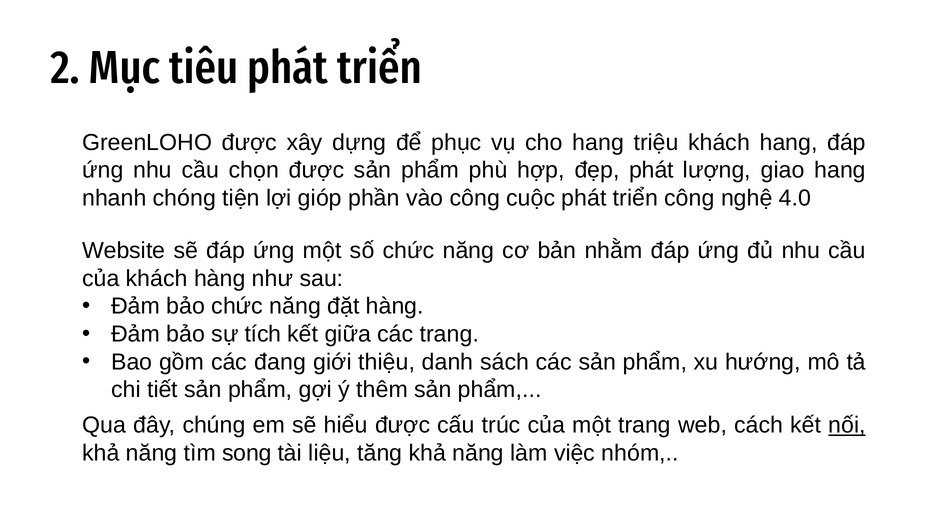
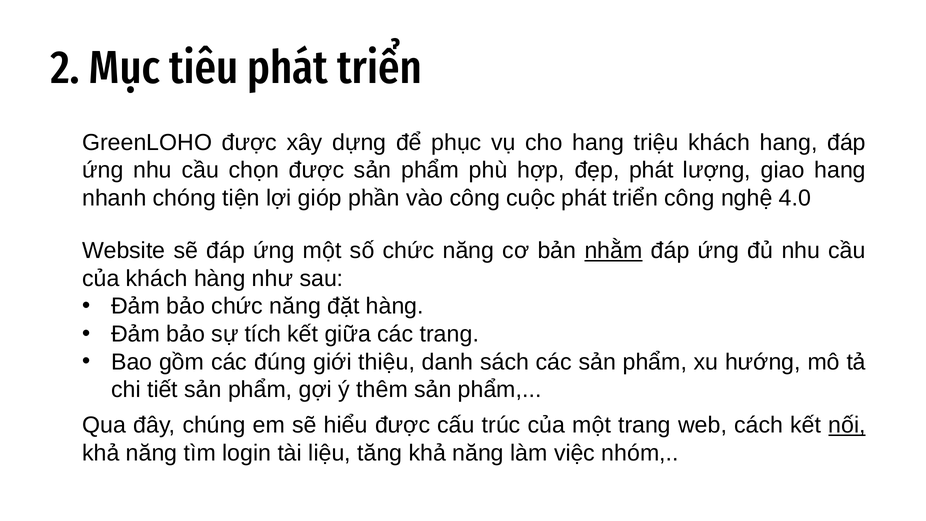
nhằm underline: none -> present (614, 251)
đang: đang -> đúng (280, 362)
song: song -> login (247, 453)
